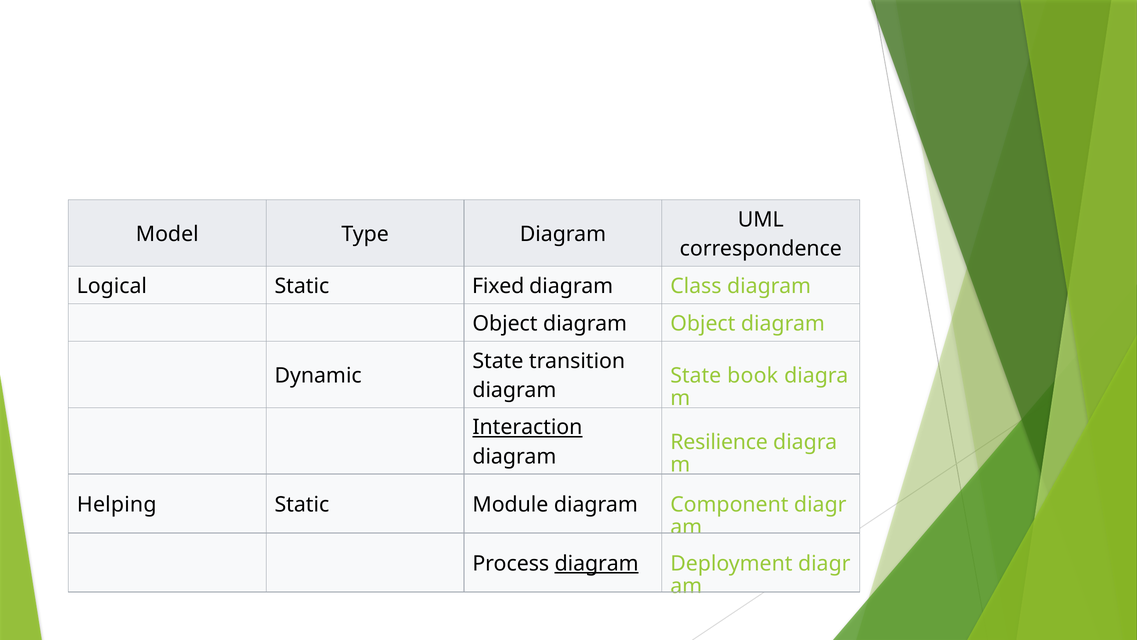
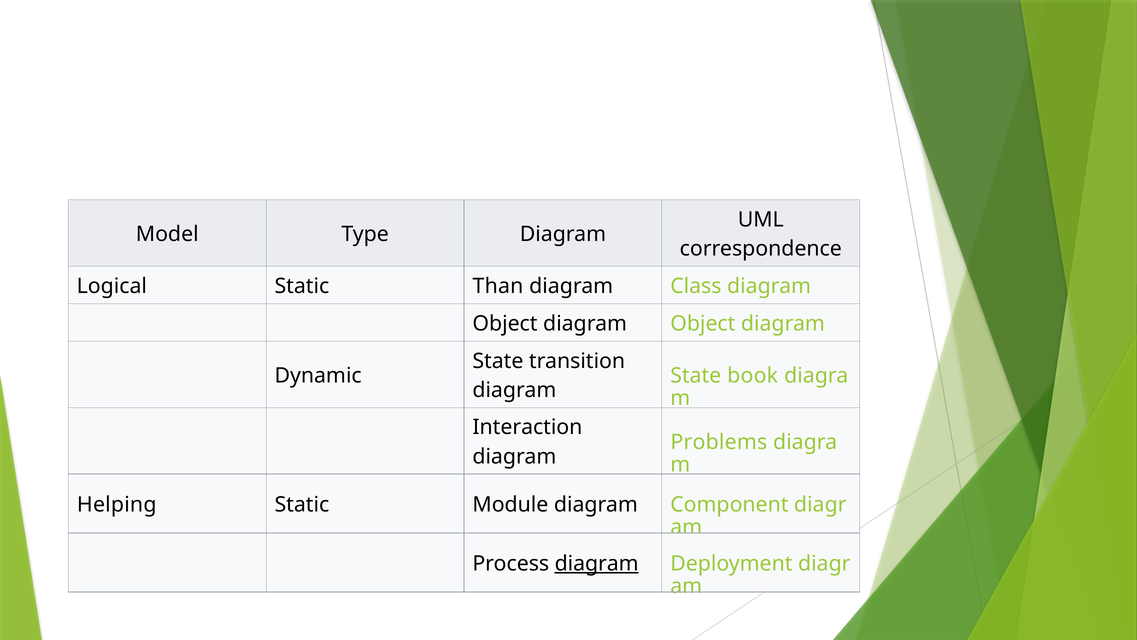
Fixed: Fixed -> Than (498, 286)
Interaction underline: present -> none (527, 427)
Resilience: Resilience -> Problems (719, 442)
